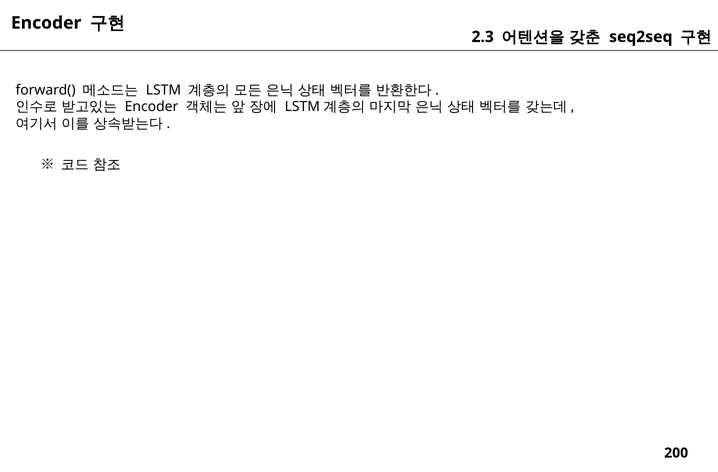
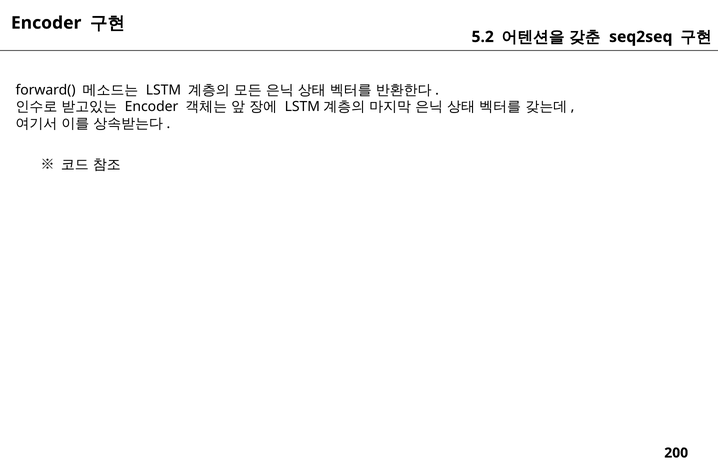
2.3: 2.3 -> 5.2 (483, 37)
